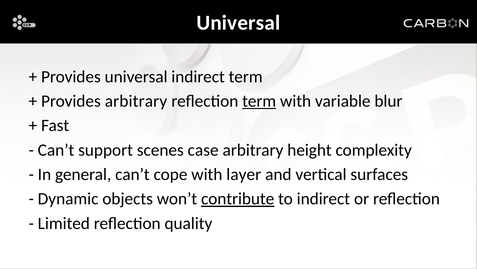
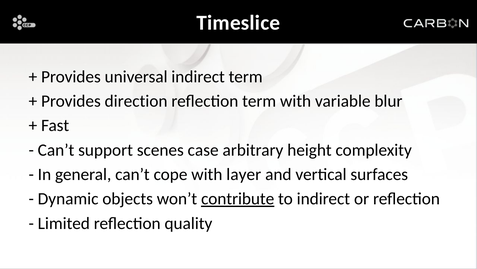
Universal: Universal -> Timeslice (238, 23)
Provides arbitrary: arbitrary -> direction (136, 101)
term underline: present -> none (259, 101)
